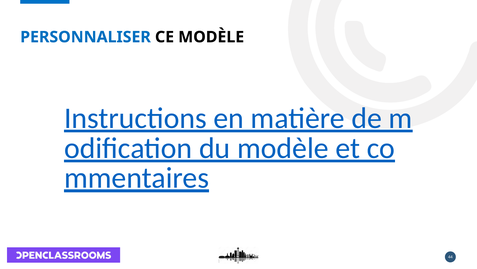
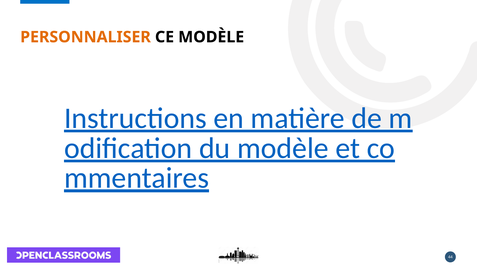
PERSONNALISER colour: blue -> orange (85, 37)
